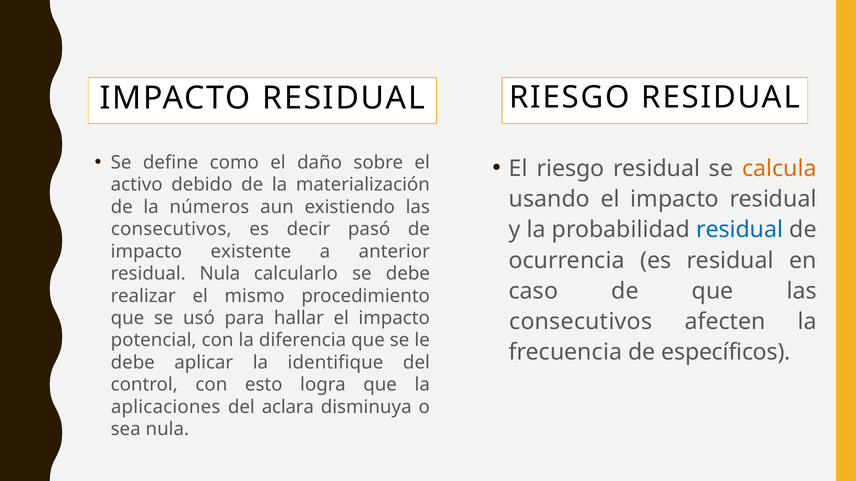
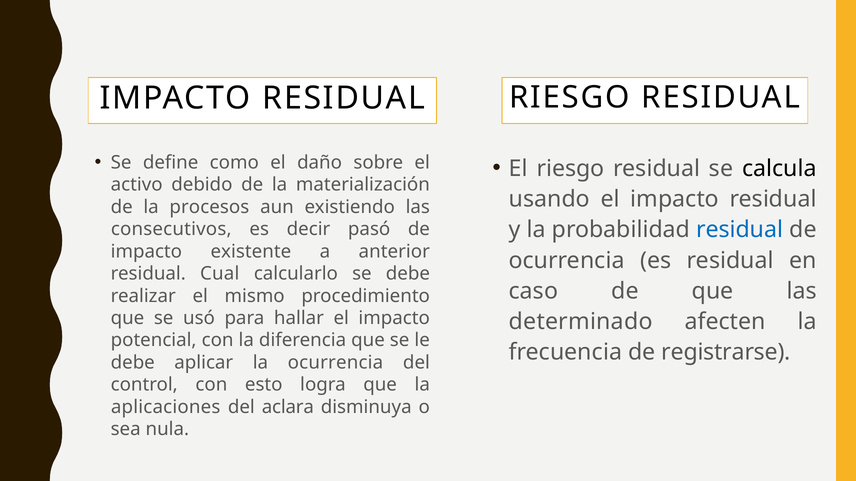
calcula colour: orange -> black (779, 169)
números: números -> procesos (209, 207)
residual Nula: Nula -> Cual (220, 274)
consecutivos: consecutivos -> determinado (581, 322)
específicos: específicos -> registrarse (726, 353)
la identifique: identifique -> ocurrencia (335, 363)
